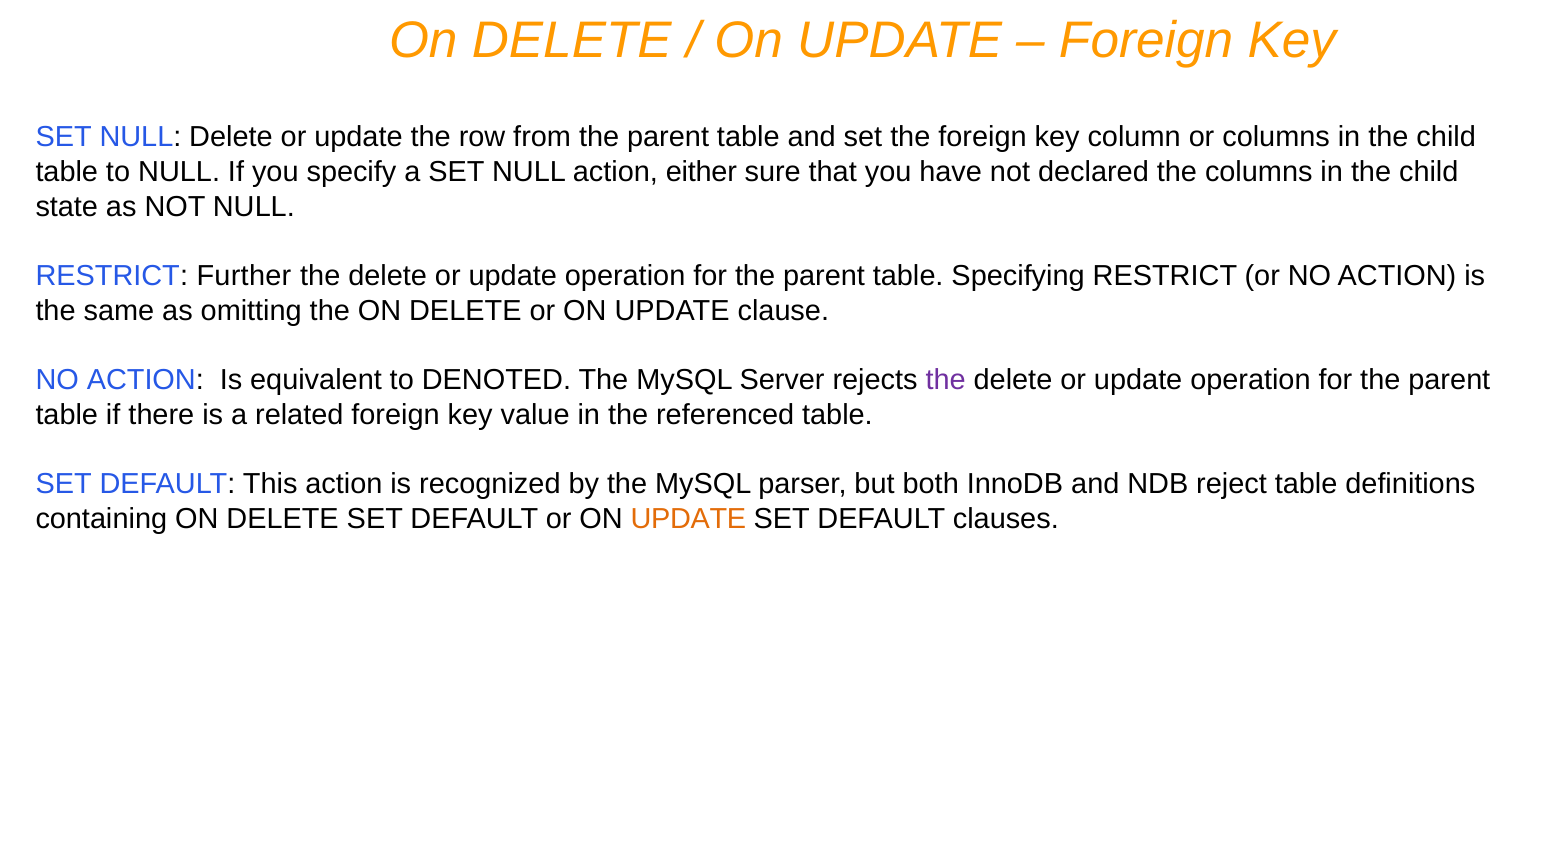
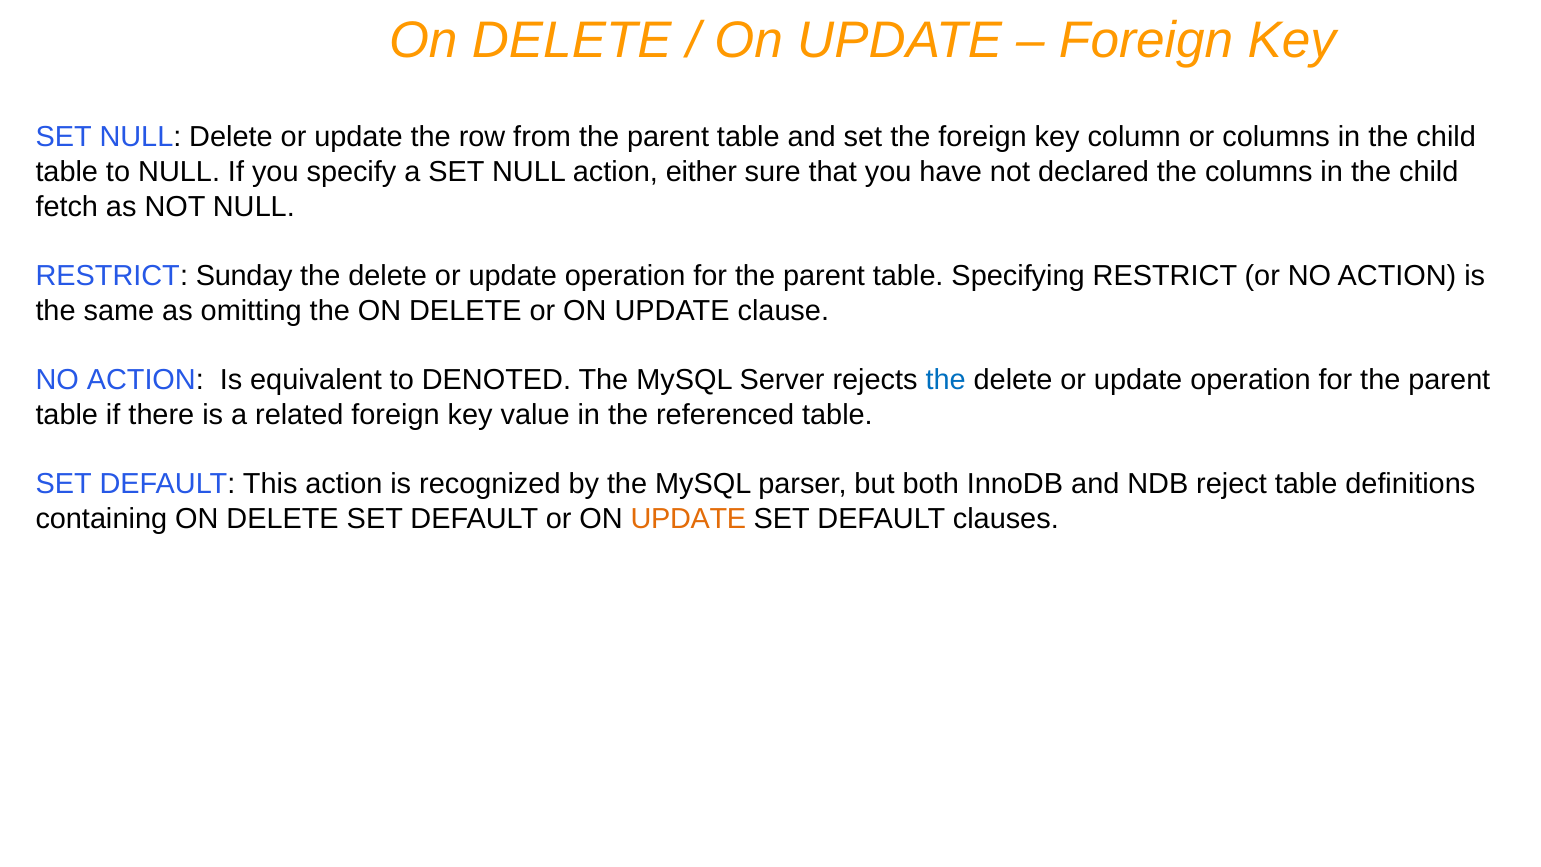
state: state -> fetch (67, 207)
Further: Further -> Sunday (244, 276)
the colour: purple -> blue (946, 380)
